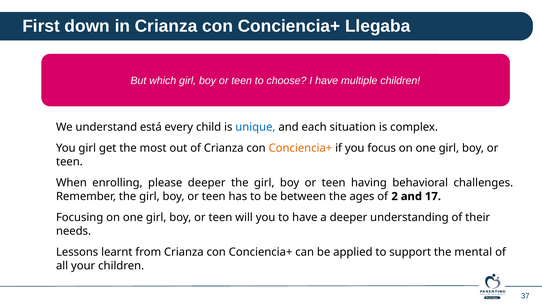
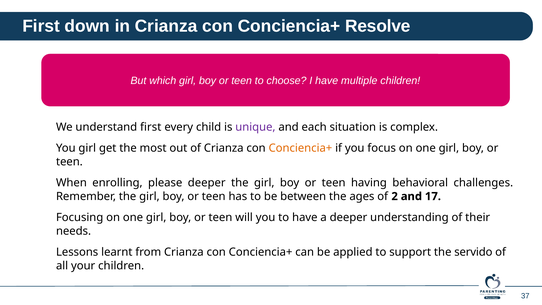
Llegaba: Llegaba -> Resolve (378, 26)
understand está: está -> first (151, 127)
unique colour: blue -> purple (255, 127)
mental: mental -> servido (473, 252)
